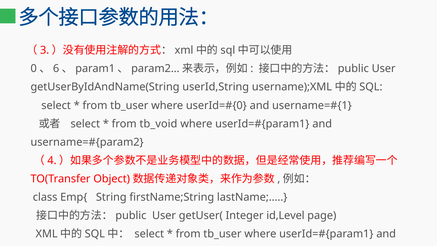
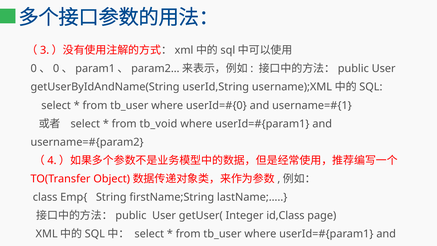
6: 6 -> 0 (56, 69)
id,Level: id,Level -> id,Class (285, 215)
